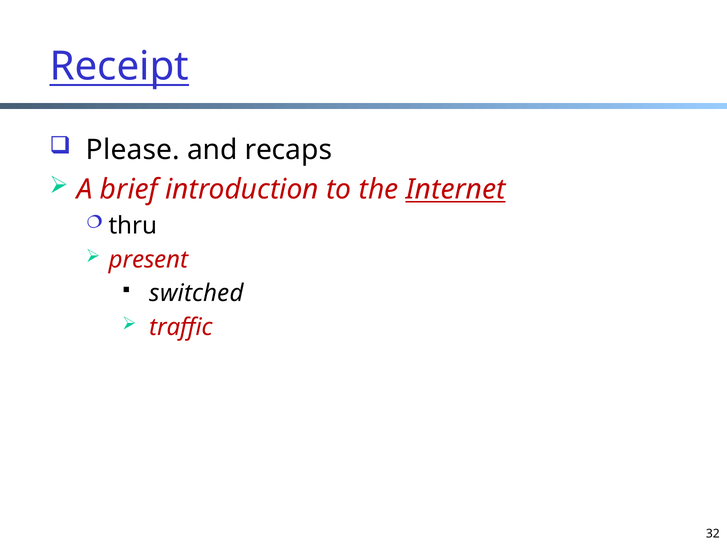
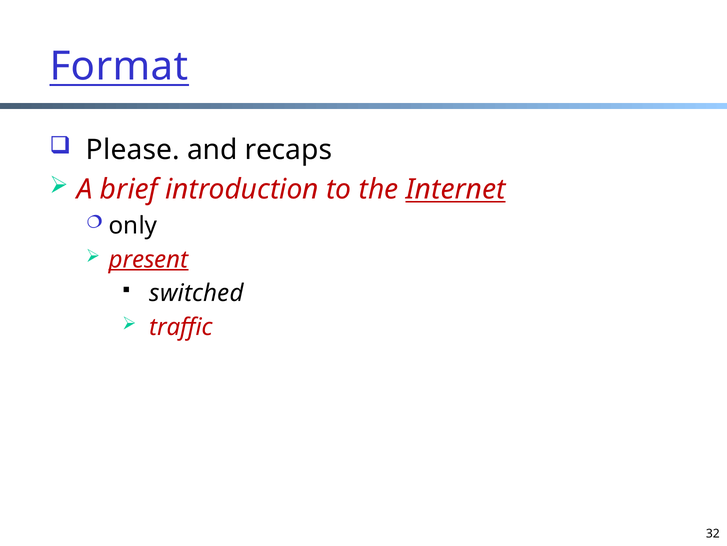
Receipt: Receipt -> Format (119, 66)
thru: thru -> only (133, 225)
present underline: none -> present (149, 259)
